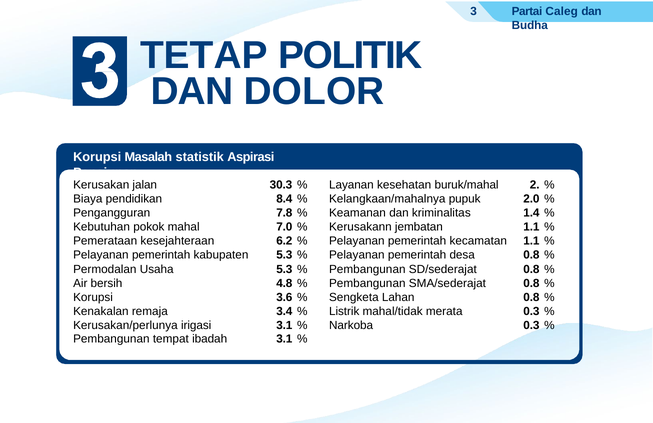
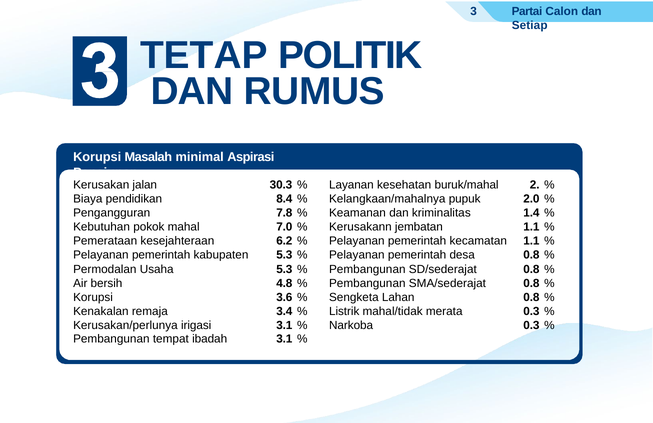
Caleg: Caleg -> Calon (562, 11)
Budha: Budha -> Setiap (530, 25)
DOLOR: DOLOR -> RUMUS (314, 91)
statistik: statistik -> minimal (200, 157)
